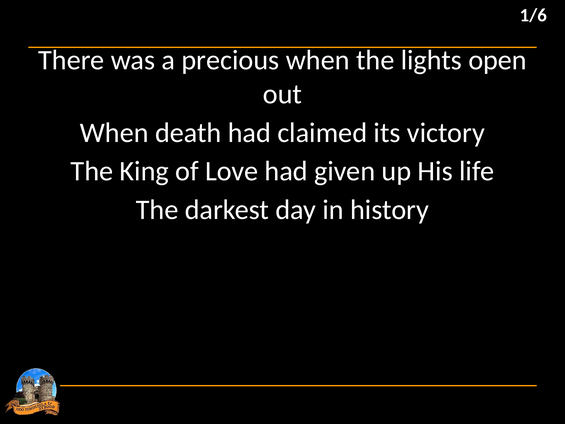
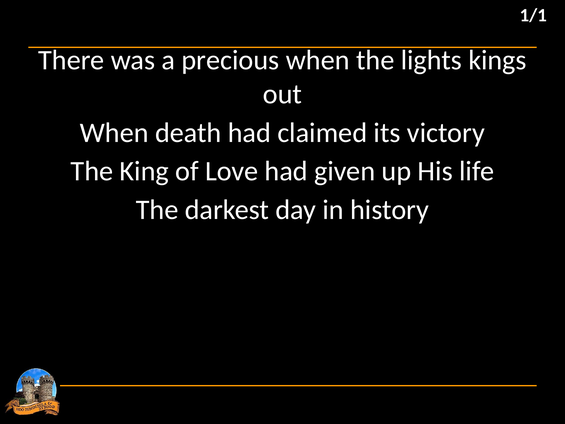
1/6: 1/6 -> 1/1 (533, 15)
open: open -> kings (497, 60)
